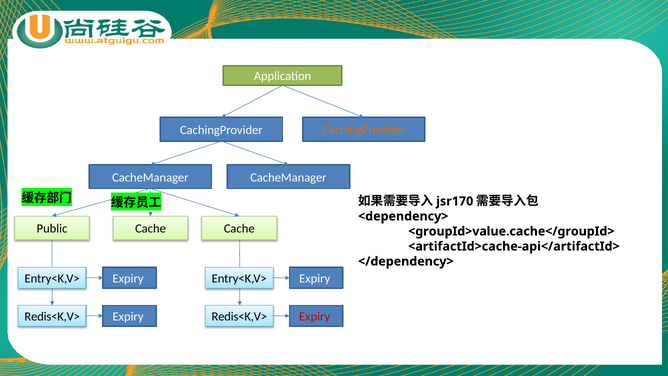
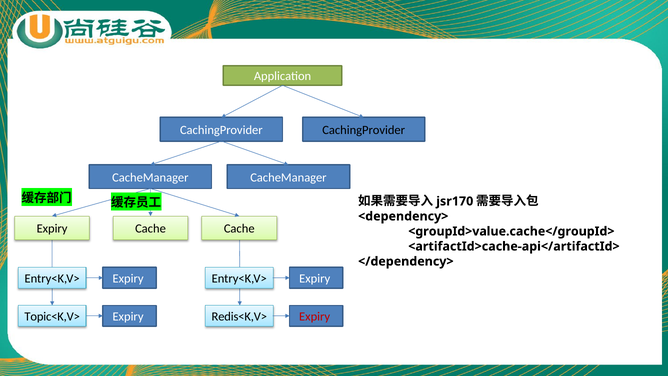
CachingProvider colour: orange -> black (364, 130)
Public: Public -> Expiry (52, 229)
Redis<K,V>: Redis<K,V> -> Topic<K,V> (52, 317)
